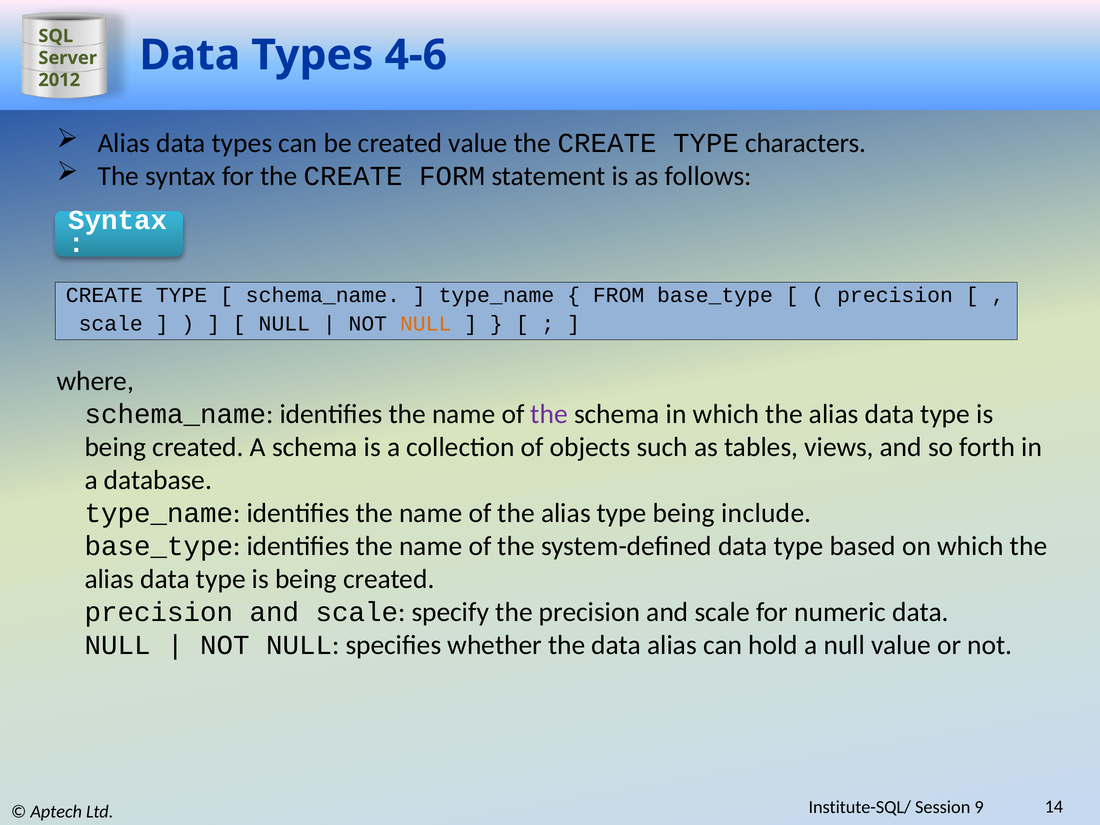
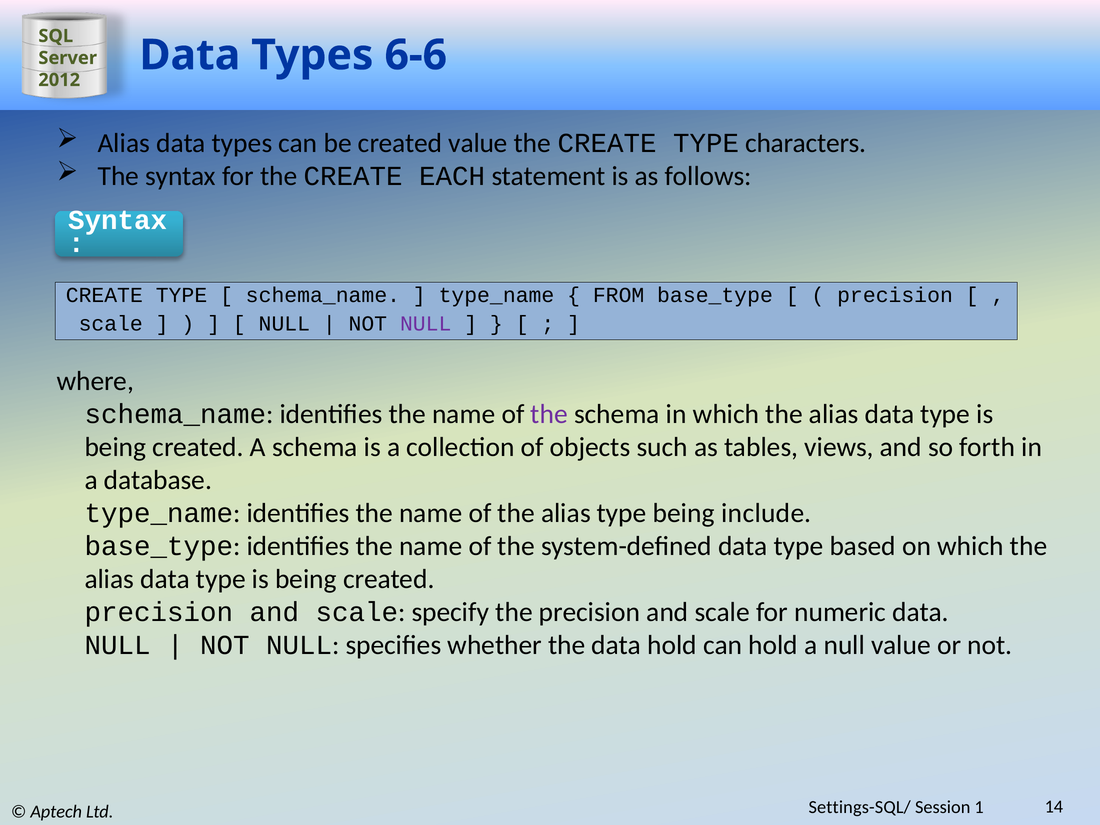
4-6: 4-6 -> 6-6 (416, 55)
FORM: FORM -> EACH (452, 176)
NULL colour: orange -> purple (426, 324)
data alias: alias -> hold (672, 645)
Institute-SQL/: Institute-SQL/ -> Settings-SQL/ (860, 807)
9: 9 -> 1 (979, 807)
